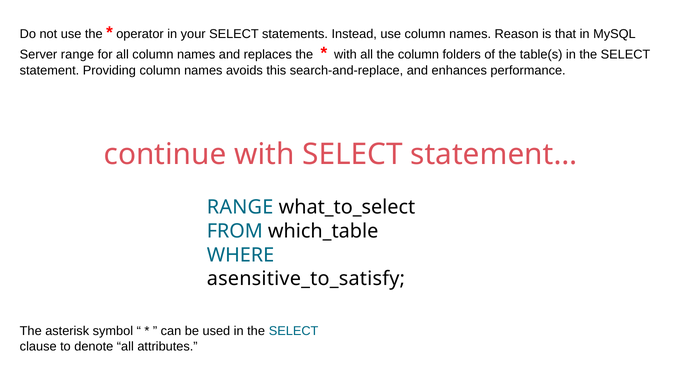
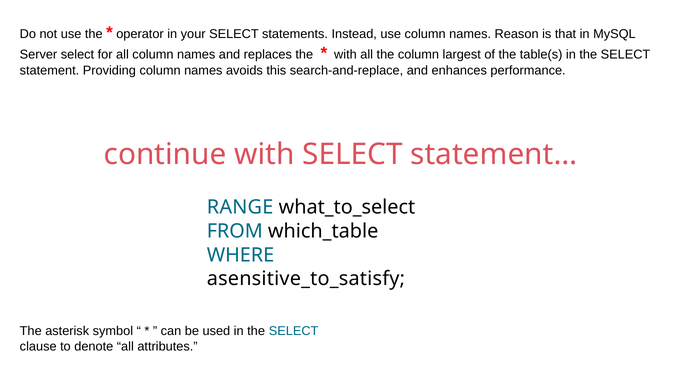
Server range: range -> select (77, 54)
folders: folders -> largest (462, 54)
